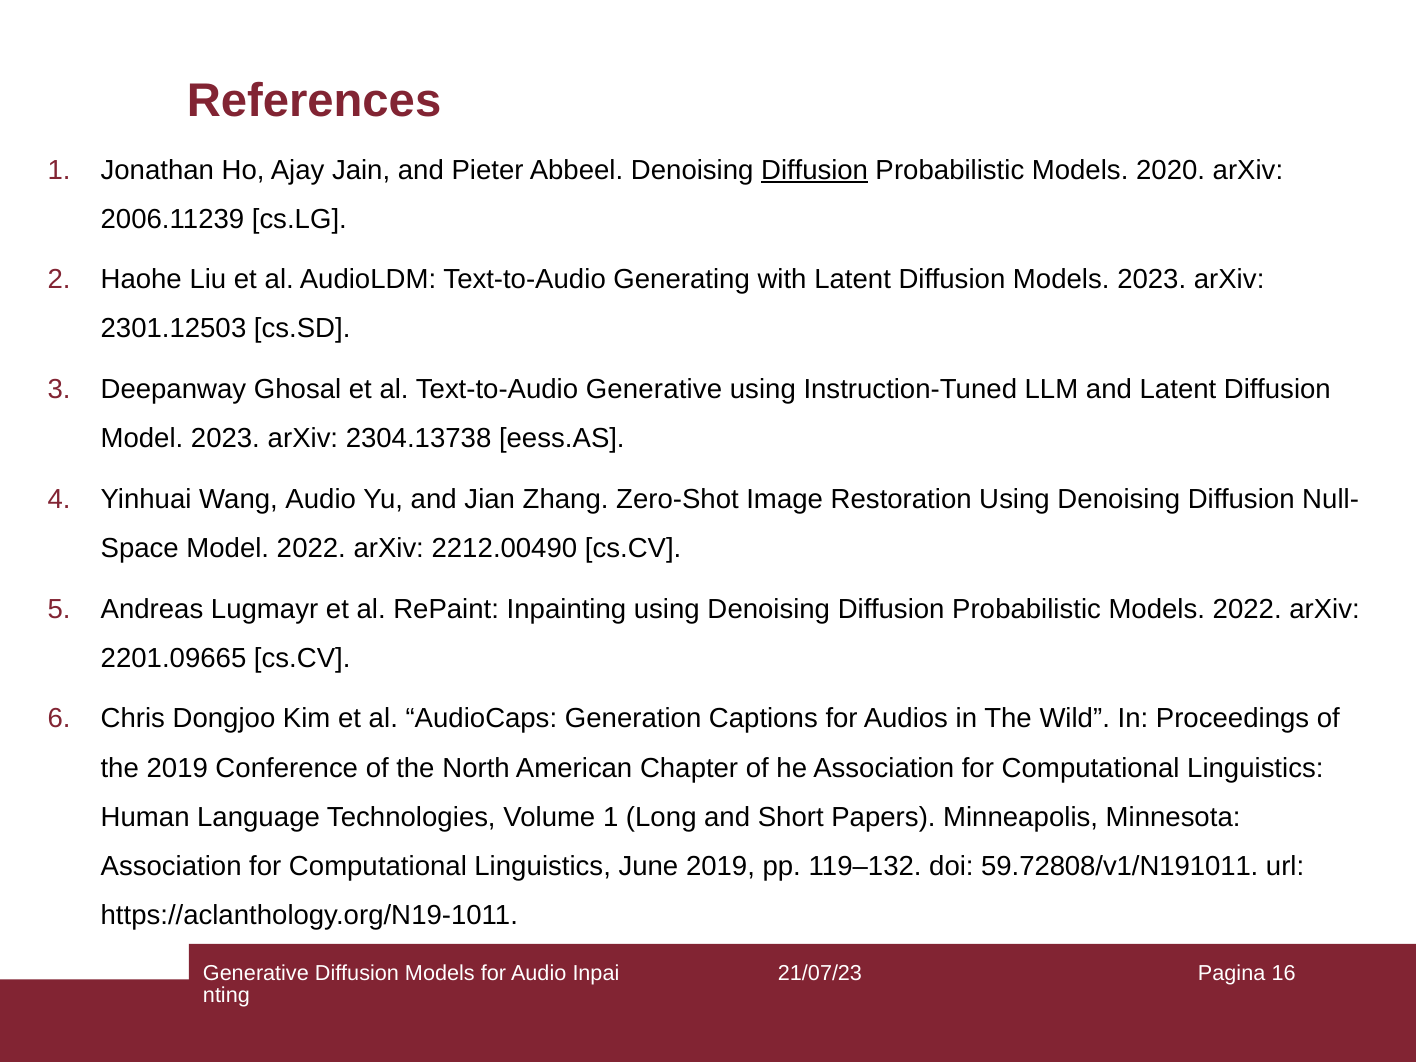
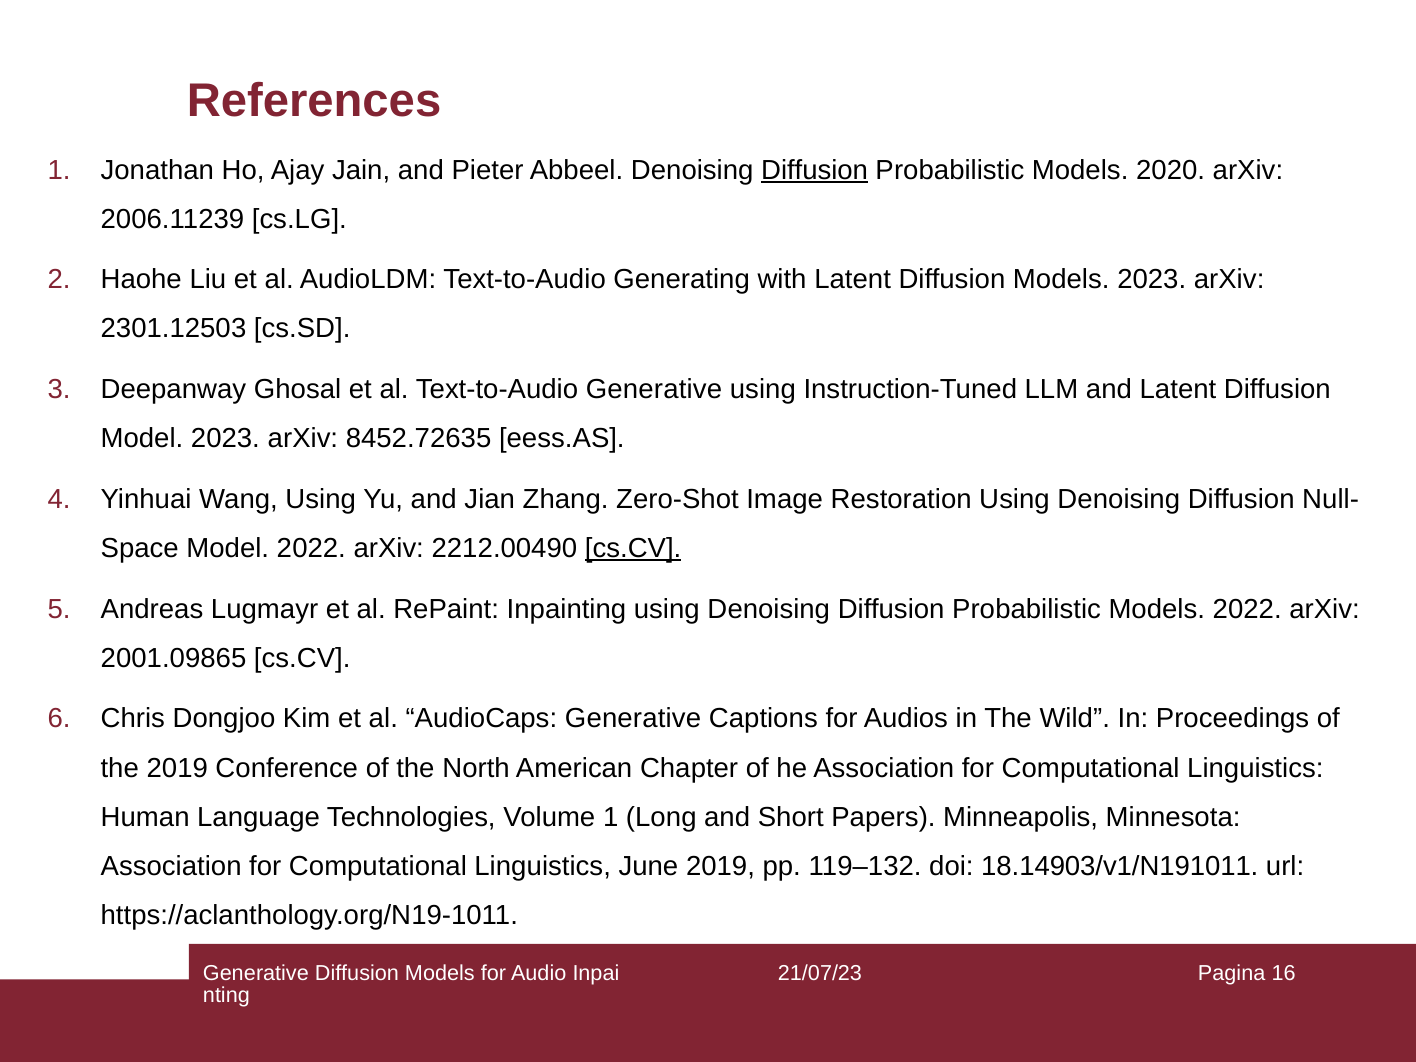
2304.13738: 2304.13738 -> 8452.72635 (419, 439)
Wang Audio: Audio -> Using (321, 499)
cs.CV underline: none -> present (633, 548)
2201.09665: 2201.09665 -> 2001.09865 (173, 658)
AudioCaps Generation: Generation -> Generative (633, 719)
59.72808/v1/N191011: 59.72808/v1/N191011 -> 18.14903/v1/N191011 (1120, 866)
